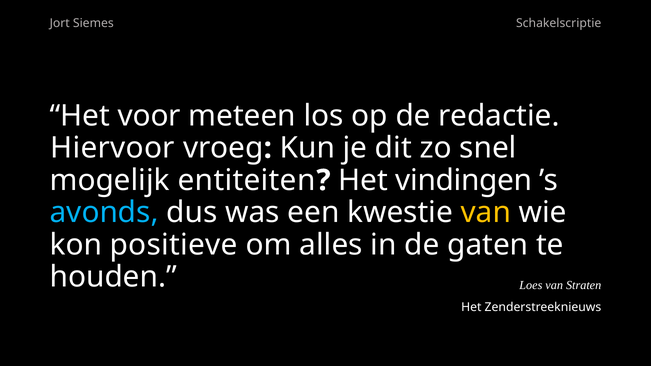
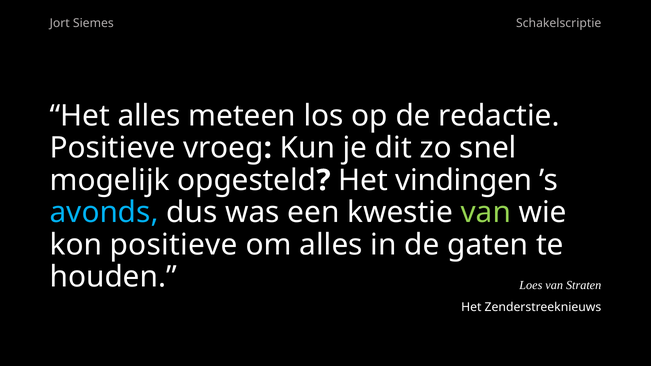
Het voor: voor -> alles (149, 116)
Hiervoor: Hiervoor -> Positieve (113, 148)
entiteiten: entiteiten -> opgesteld (247, 180)
van colour: yellow -> light green (486, 213)
